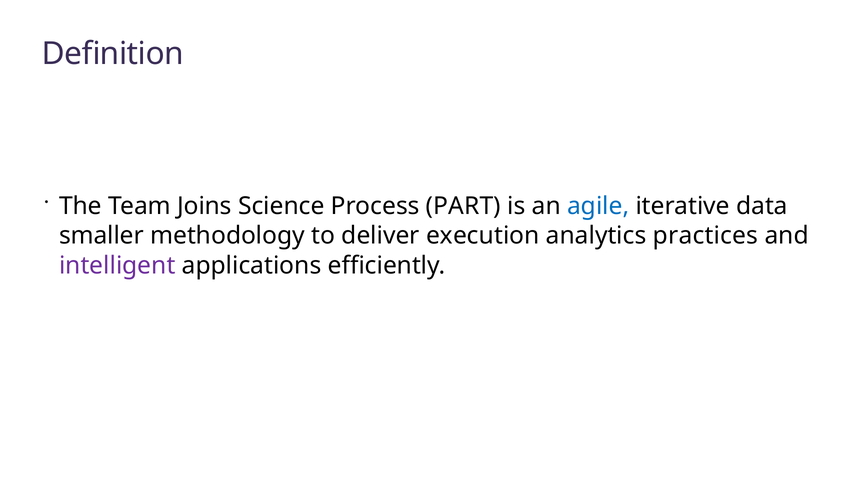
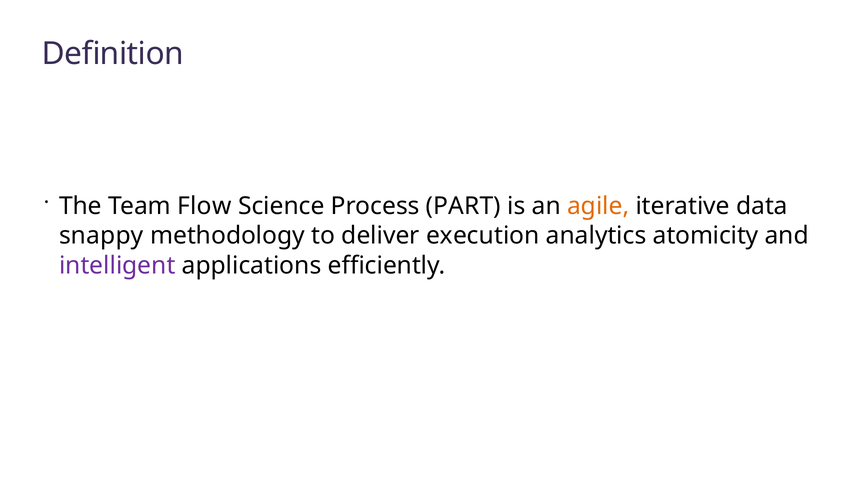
Joins: Joins -> Flow (204, 206)
agile colour: blue -> orange (598, 206)
smaller: smaller -> snappy (101, 236)
practices: practices -> atomicity (706, 236)
